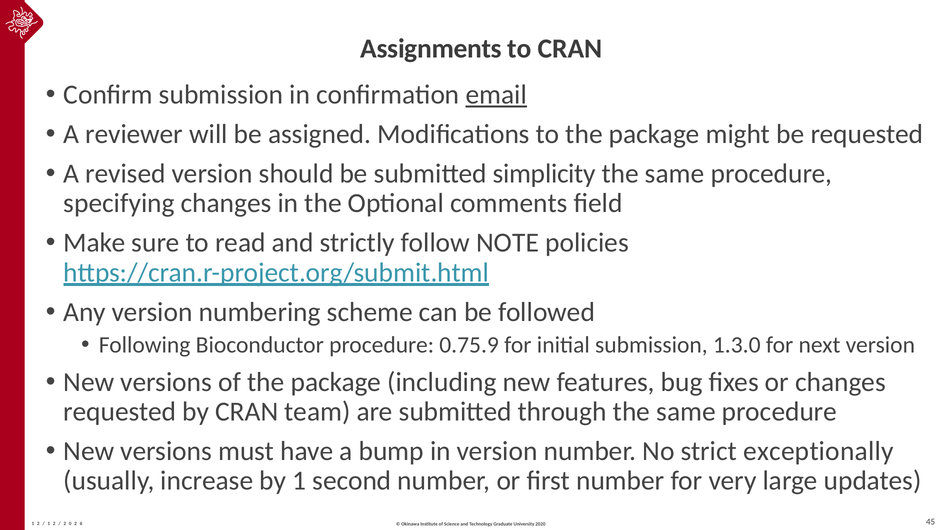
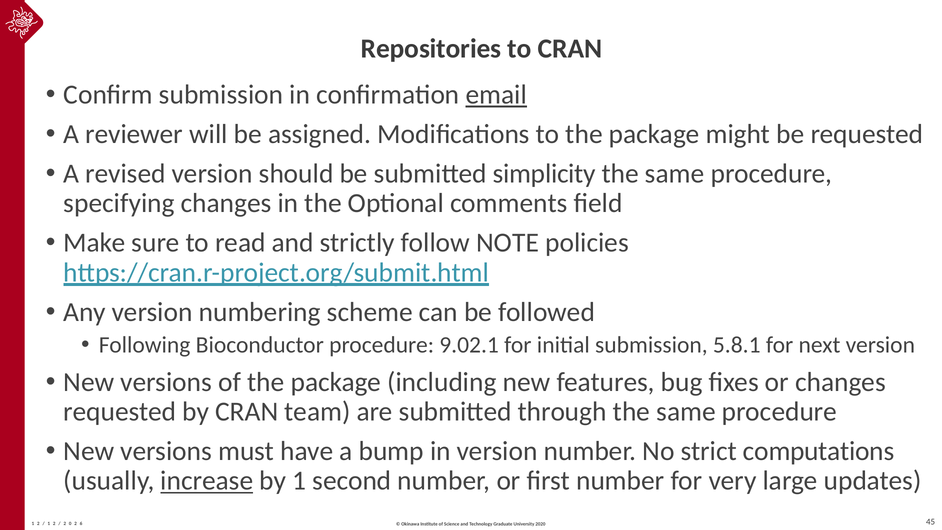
Assignments: Assignments -> Repositories (431, 49)
0.75.9: 0.75.9 -> 9.02.1 (469, 345)
1.3.0: 1.3.0 -> 5.8.1 (737, 345)
exceptionally: exceptionally -> computations (819, 451)
increase underline: none -> present (207, 481)
